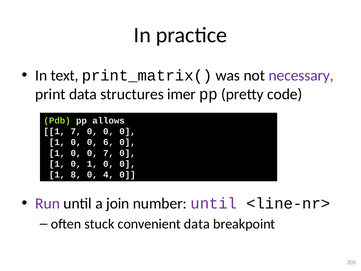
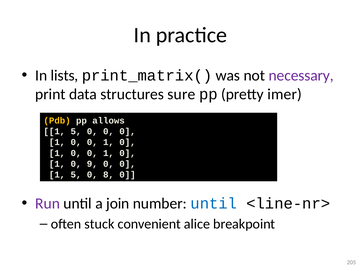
text: text -> lists (65, 75)
imer: imer -> sure (181, 94)
code: code -> imer (285, 94)
Pdb colour: light green -> yellow (57, 120)
7: 7 -> 5 (76, 131)
6: 6 -> 1 (109, 142)
7: 7 -> 1 (109, 153)
1 0 1: 1 -> 9 (92, 164)
8: 8 -> 5 (76, 175)
4: 4 -> 8 (109, 175)
until colour: purple -> blue (214, 203)
convenient data: data -> alice (197, 224)
